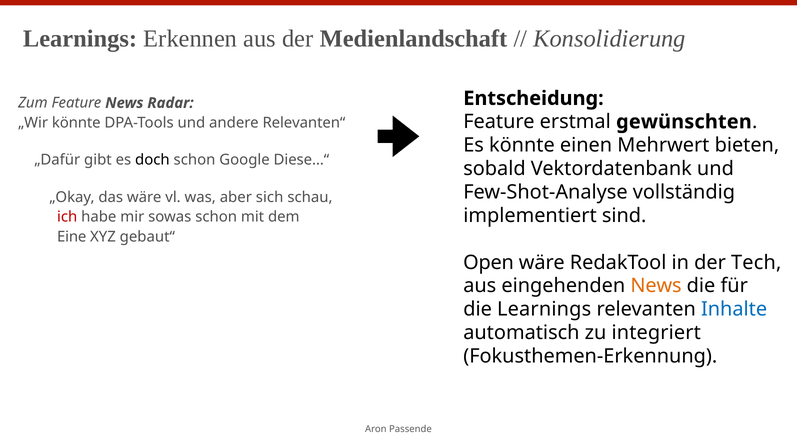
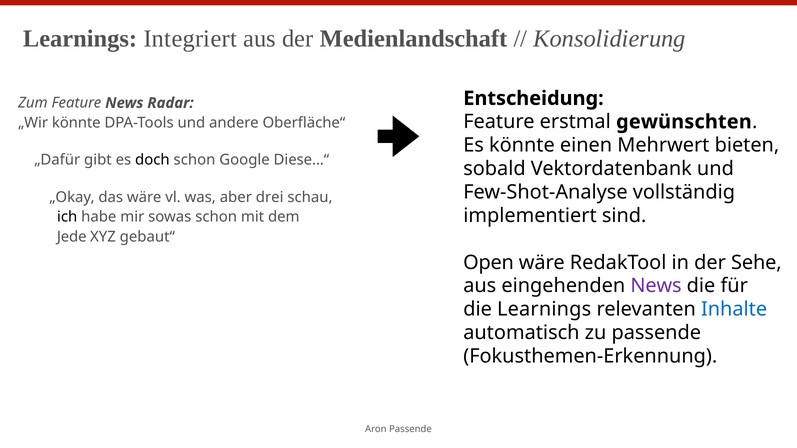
Erkennen: Erkennen -> Integriert (190, 39)
Relevanten“: Relevanten“ -> Oberfläche“ (304, 123)
sich: sich -> drei (270, 197)
ich colour: red -> black (67, 217)
Eine: Eine -> Jede (72, 237)
Tech: Tech -> Sehe (756, 263)
News colour: orange -> purple (656, 286)
zu integriert: integriert -> passende (656, 333)
